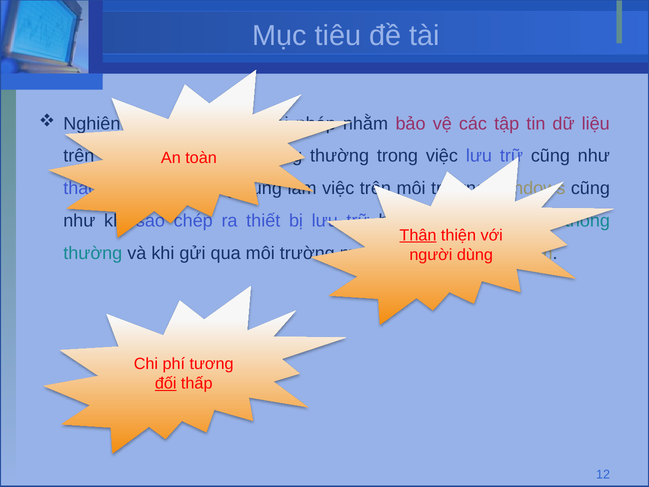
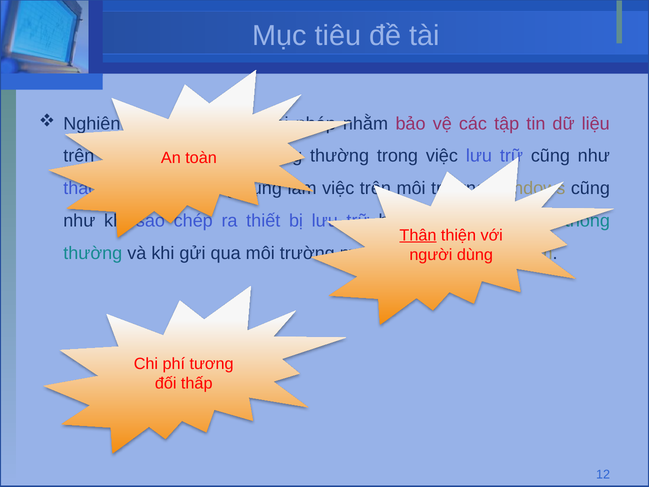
đối underline: present -> none (166, 383)
